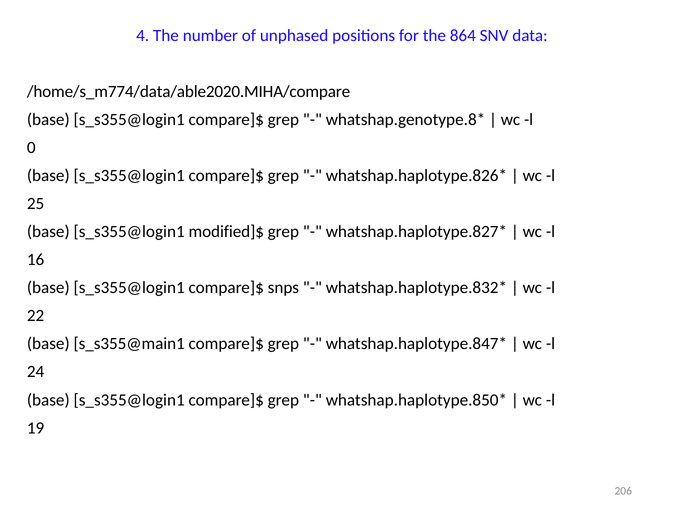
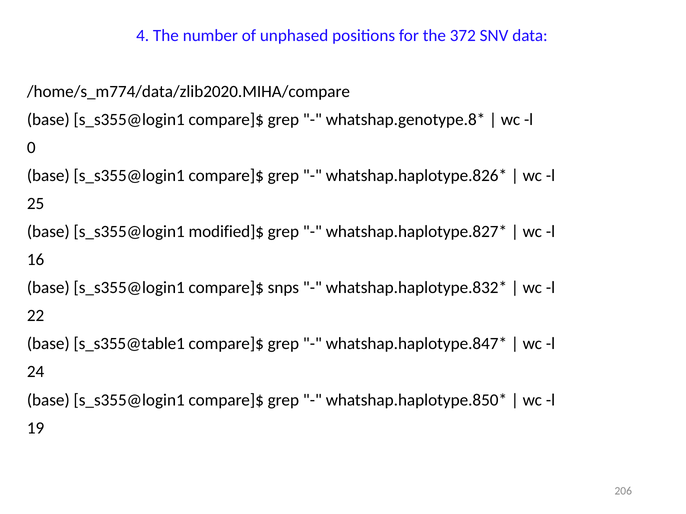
864: 864 -> 372 (463, 35)
/home/s_m774/data/able2020.MIHA/compare: /home/s_m774/data/able2020.MIHA/compare -> /home/s_m774/data/zlib2020.MIHA/compare (188, 92)
s_s355@main1: s_s355@main1 -> s_s355@table1 (129, 344)
